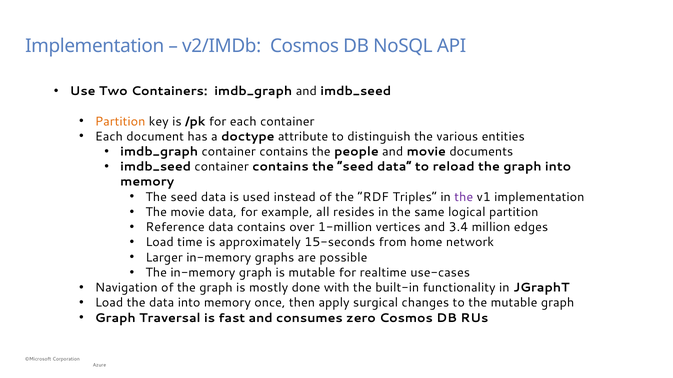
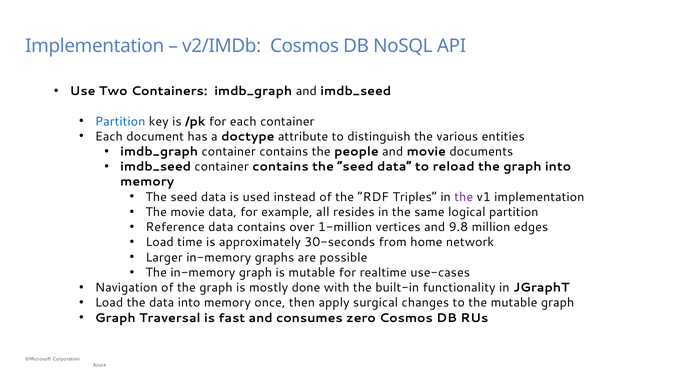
Partition colour: orange -> blue (120, 122)
3.4: 3.4 -> 9.8 (458, 228)
15-seconds: 15-seconds -> 30-seconds (340, 243)
